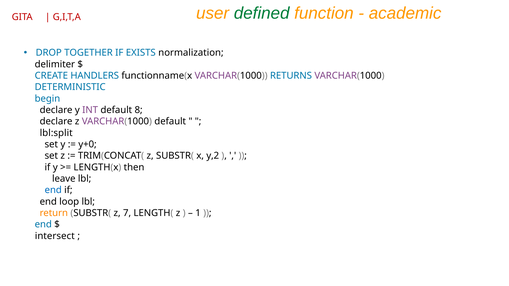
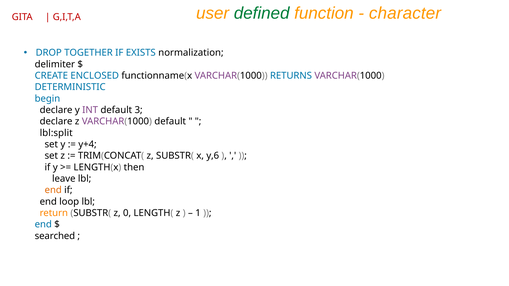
academic: academic -> character (405, 13)
HANDLERS: HANDLERS -> ENCLOSED (95, 76)
8: 8 -> 3 (139, 110)
y+0: y+0 -> y+4 (88, 145)
y,2: y,2 -> y,6 (213, 156)
end colour: blue -> orange (53, 190)
7: 7 -> 0 (127, 213)
intersect: intersect -> searched (55, 236)
